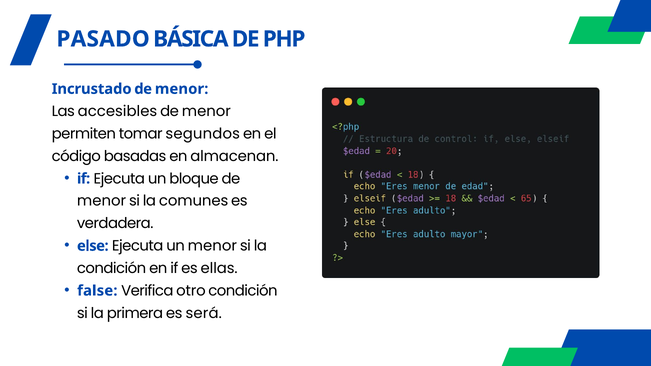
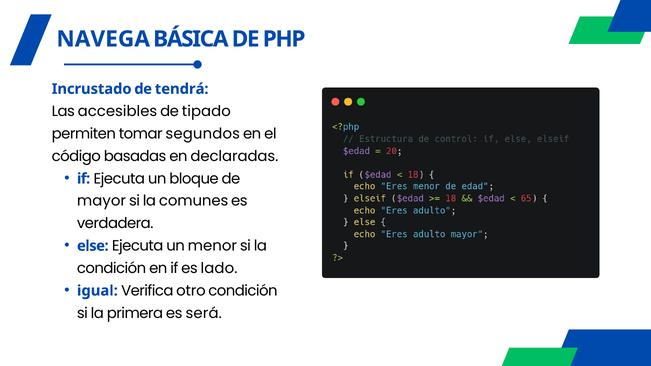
PASADO: PASADO -> NAVEGA (103, 39)
menor: menor -> tendrá (182, 89)
menor: menor -> tipado (206, 111)
almacenan: almacenan -> declaradas (234, 156)
menor: menor -> mayor (101, 201)
ellas: ellas -> lado (219, 268)
false: false -> igual (97, 291)
